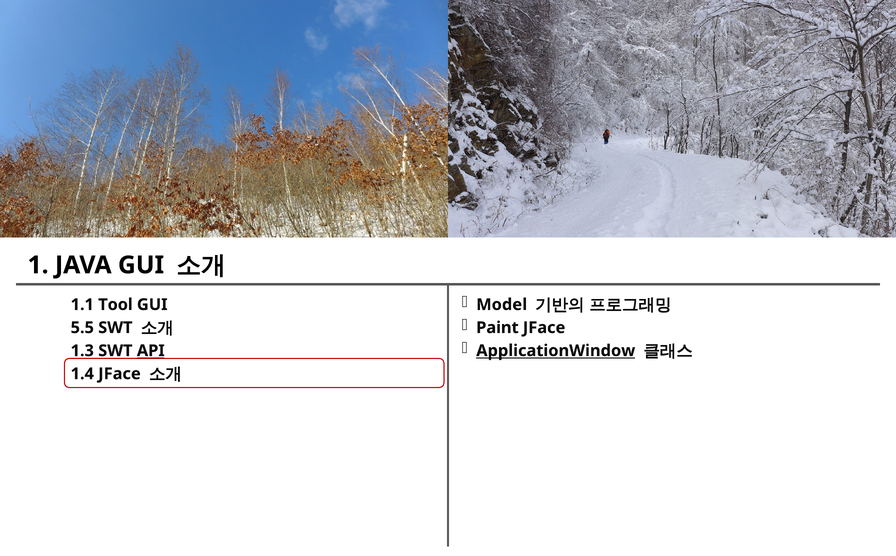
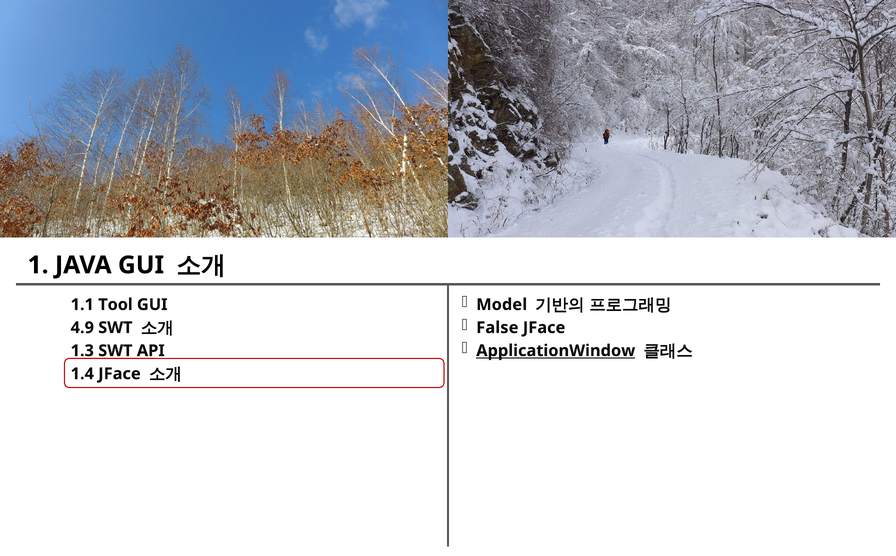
Paint: Paint -> False (497, 328)
5.5: 5.5 -> 4.9 (82, 328)
API underline: present -> none (151, 351)
